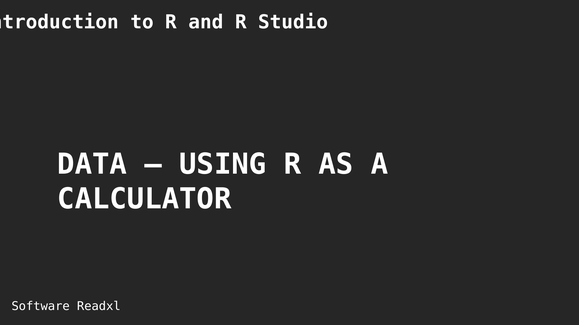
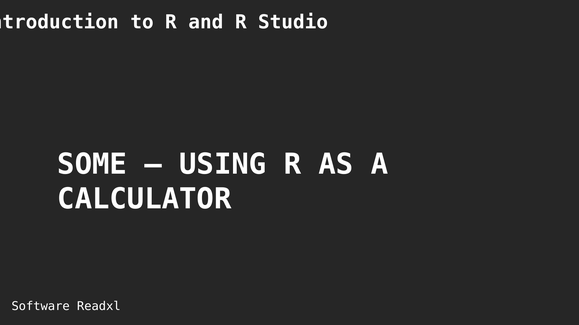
DATA: DATA -> SOME (92, 165)
